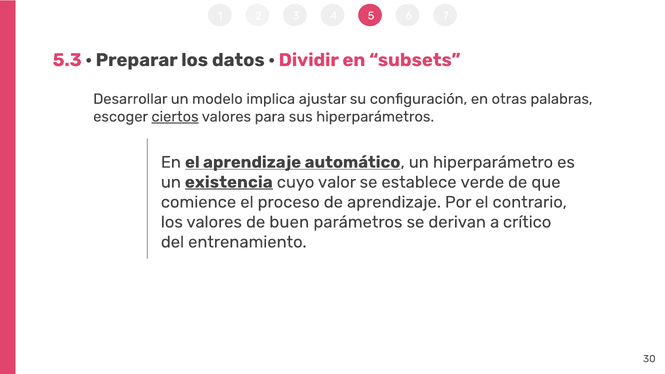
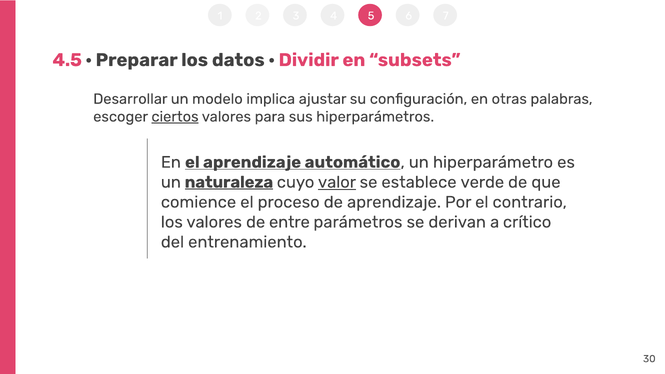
5.3: 5.3 -> 4.5 (67, 60)
existencia: existencia -> naturaleza (229, 182)
valor underline: none -> present (337, 182)
buen: buen -> entre (289, 222)
